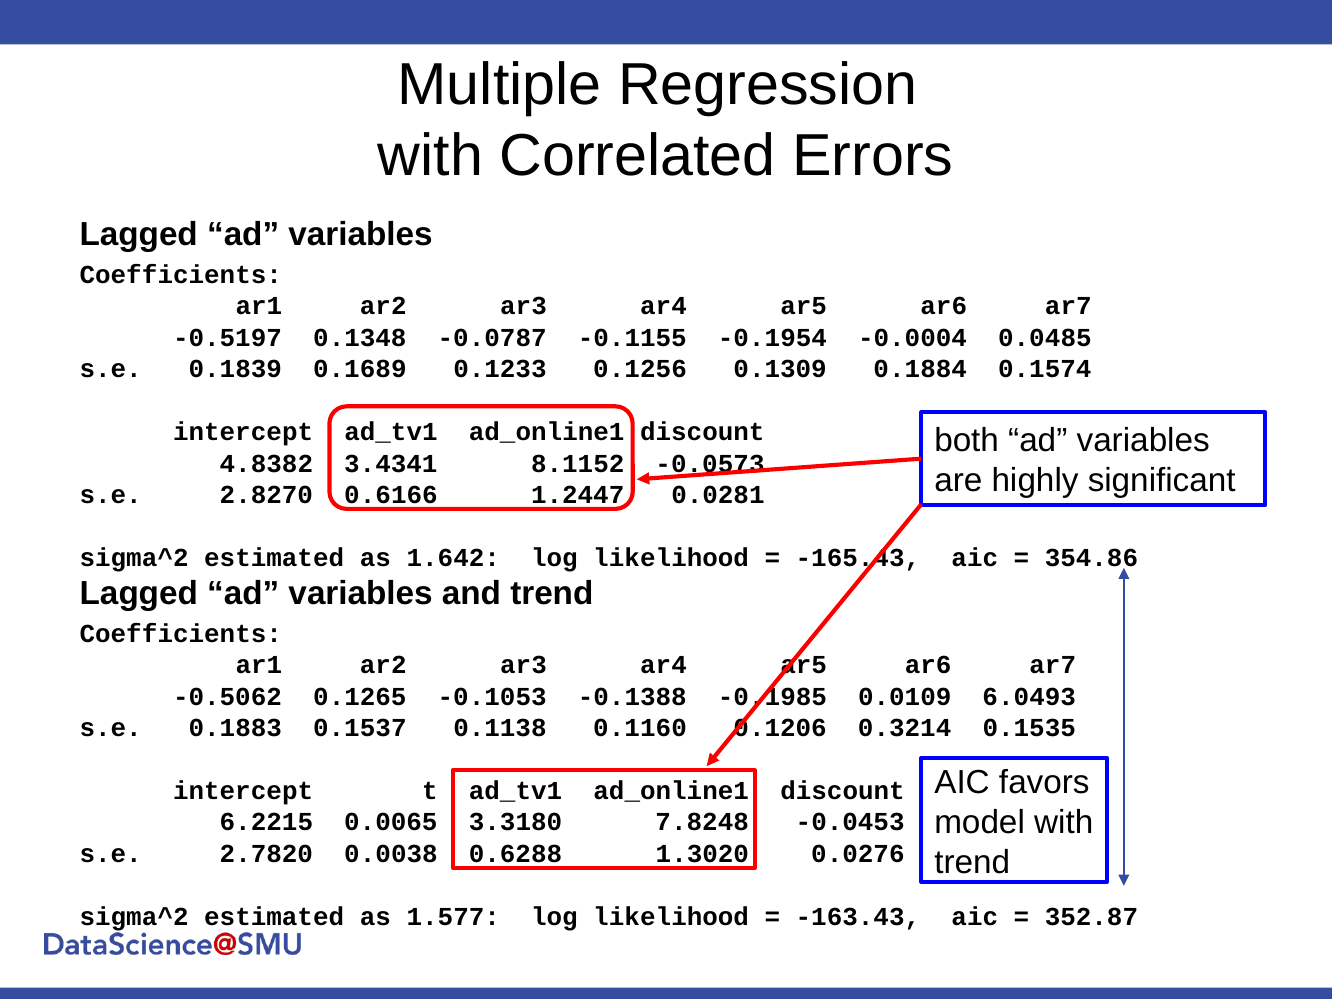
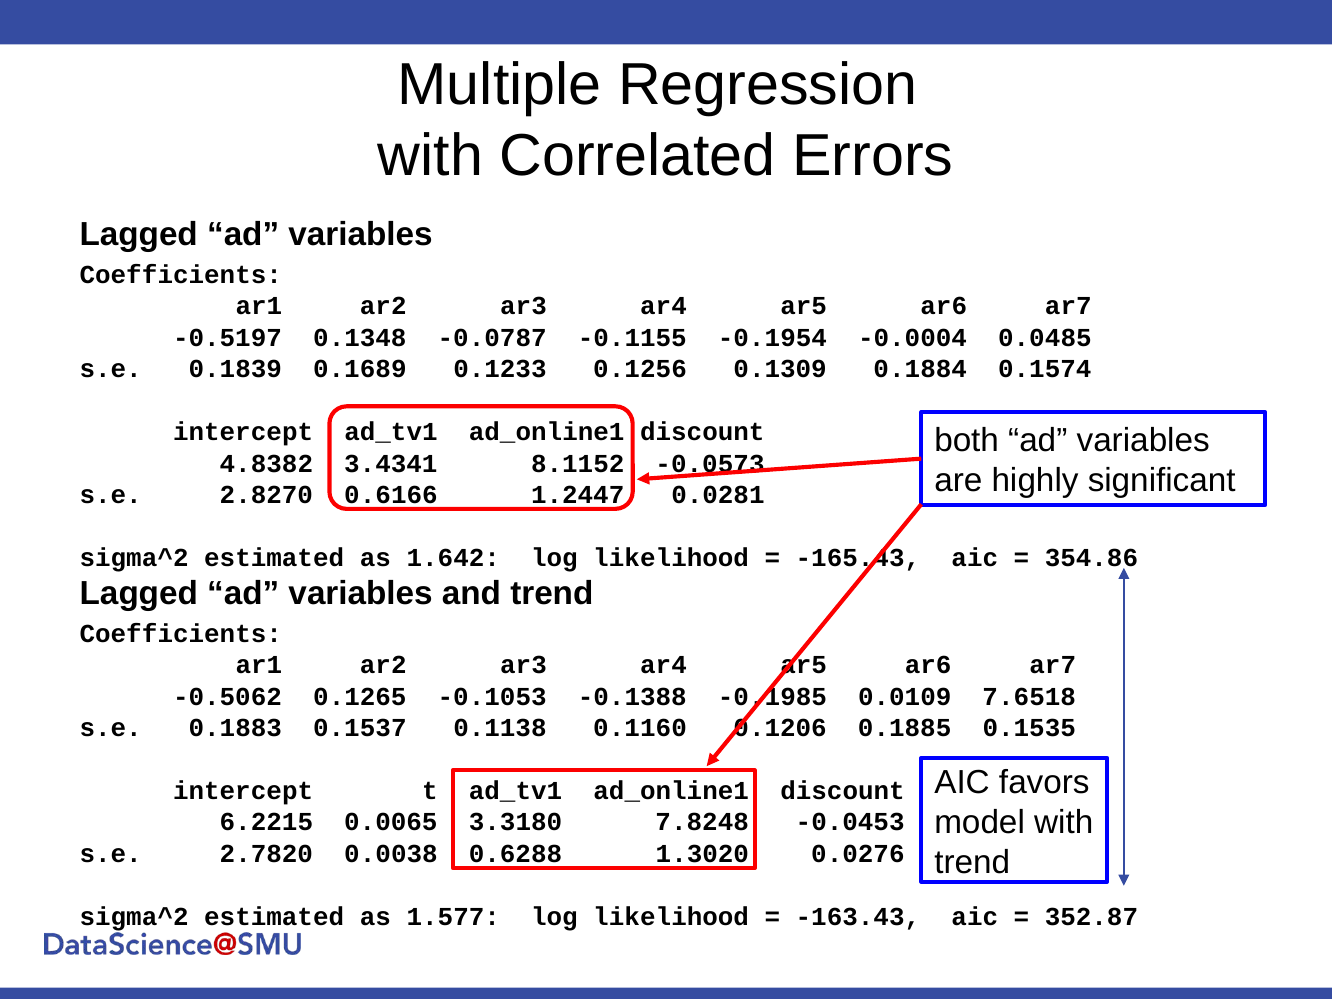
6.0493: 6.0493 -> 7.6518 (1029, 697)
0.3214: 0.3214 -> 0.1885 (905, 728)
